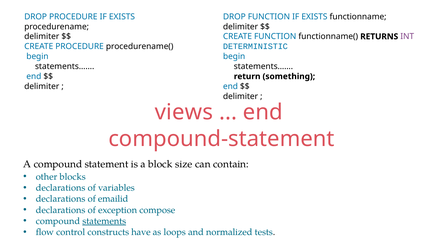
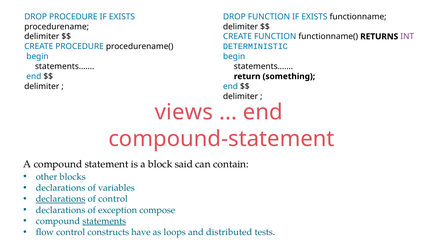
size: size -> said (184, 164)
declarations underline: none -> present (61, 199)
of emailid: emailid -> control (113, 199)
normalized: normalized -> distributed (229, 232)
